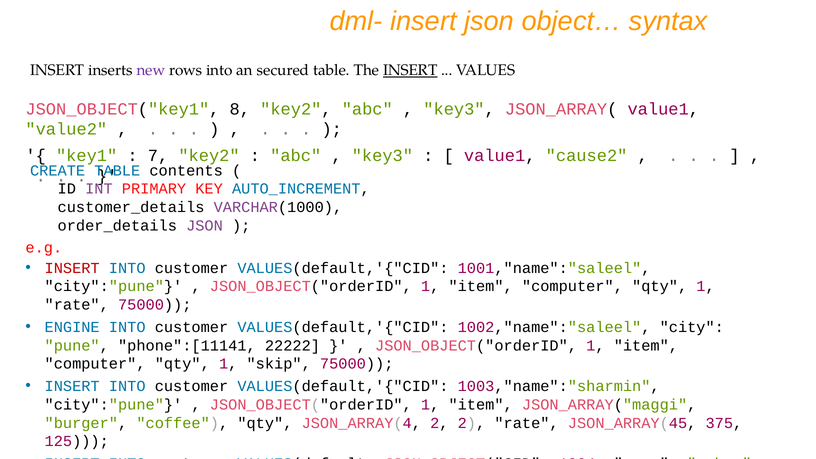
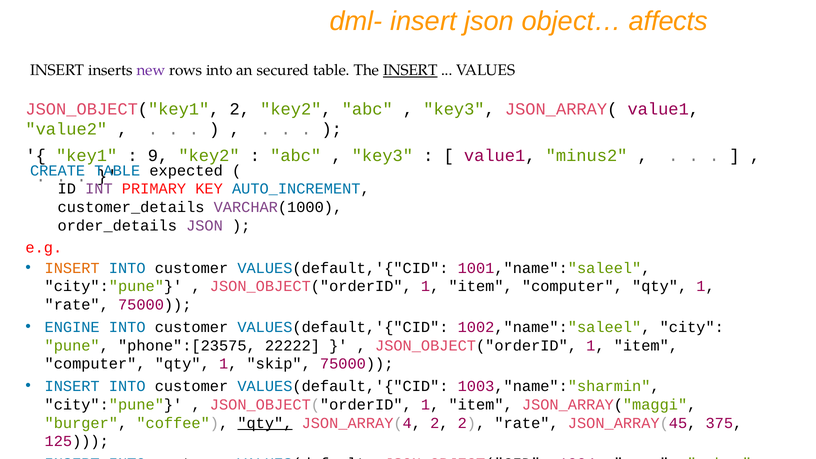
syntax: syntax -> affects (668, 21)
JSON_OBJECT("key1 8: 8 -> 2 (240, 109)
7: 7 -> 9 (158, 156)
cause2: cause2 -> minus2 (587, 156)
contents: contents -> expected (186, 170)
INSERT colour: red -> orange (72, 268)
phone":[11141: phone":[11141 -> phone":[23575 (187, 345)
qty underline: none -> present (265, 423)
